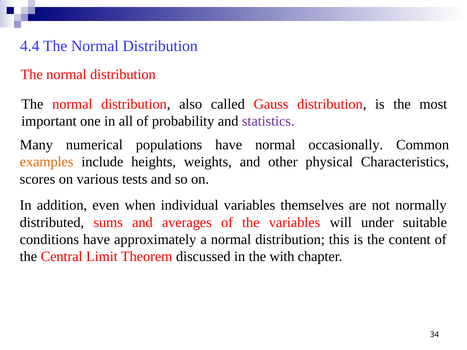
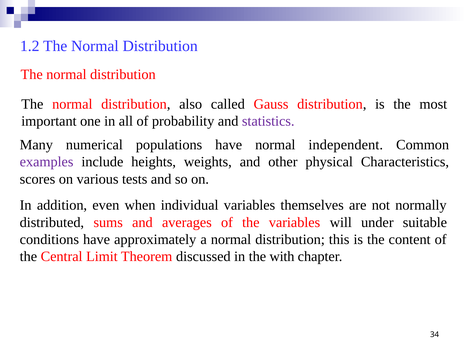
4.4: 4.4 -> 1.2 (30, 46)
occasionally: occasionally -> independent (346, 145)
examples colour: orange -> purple (47, 162)
